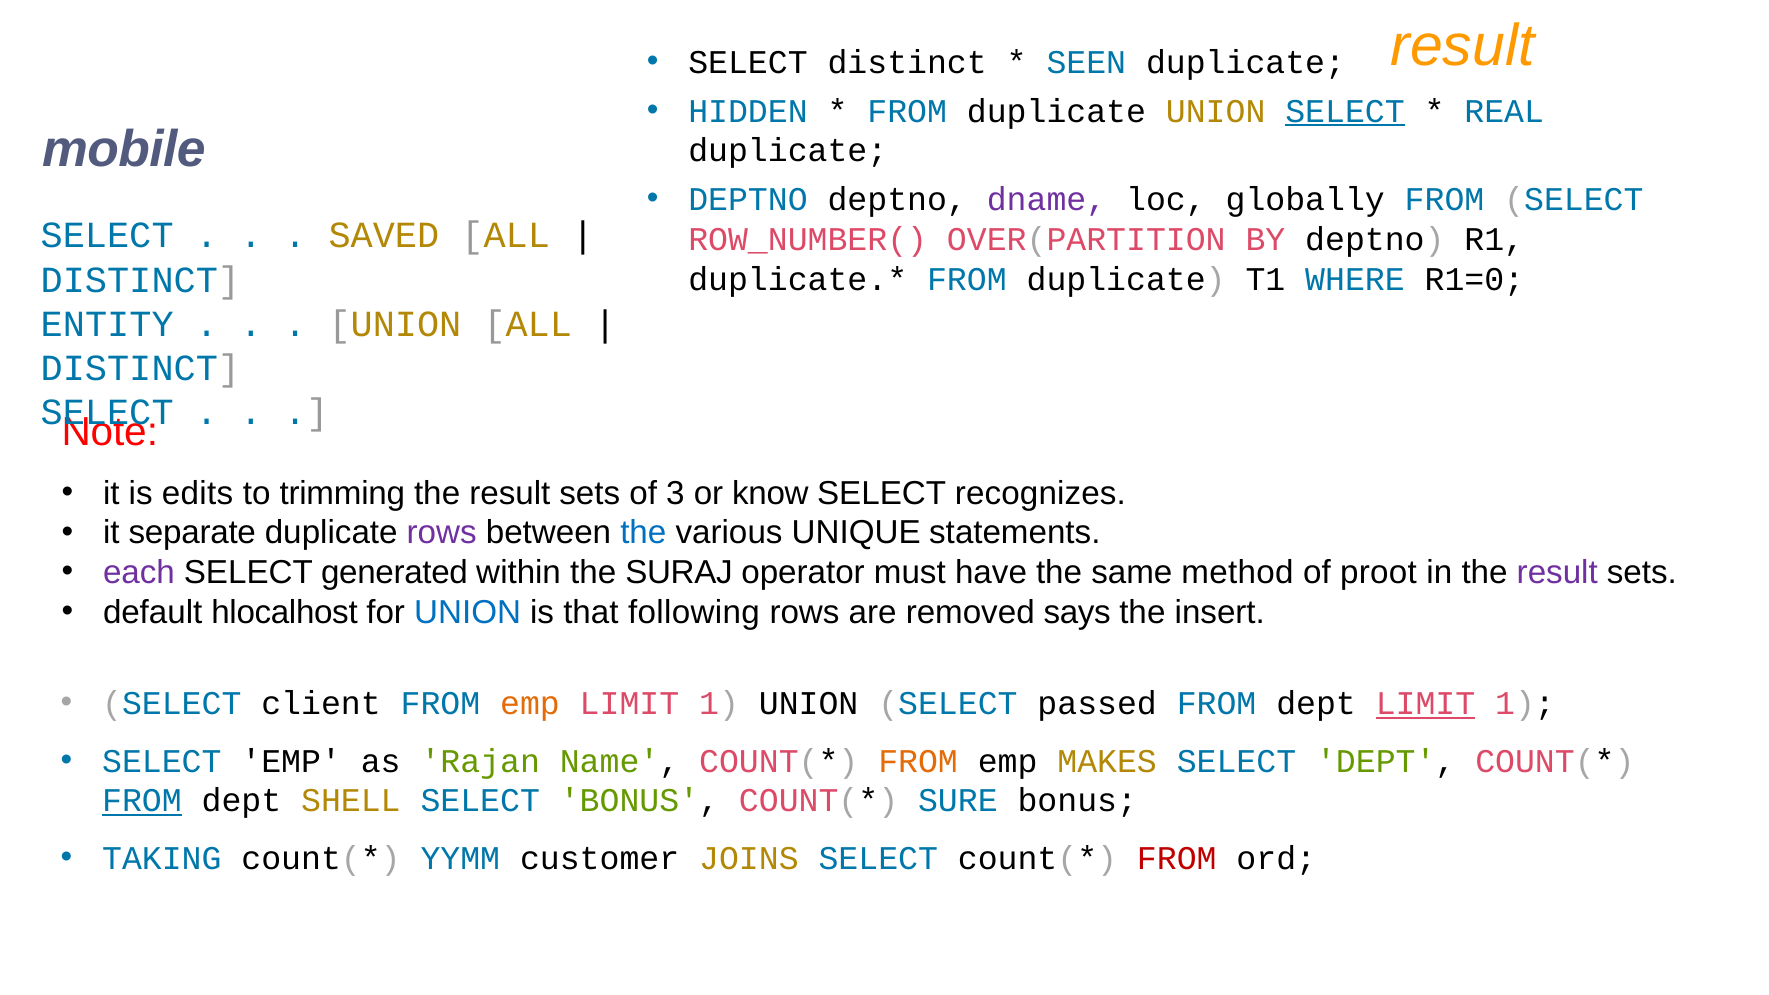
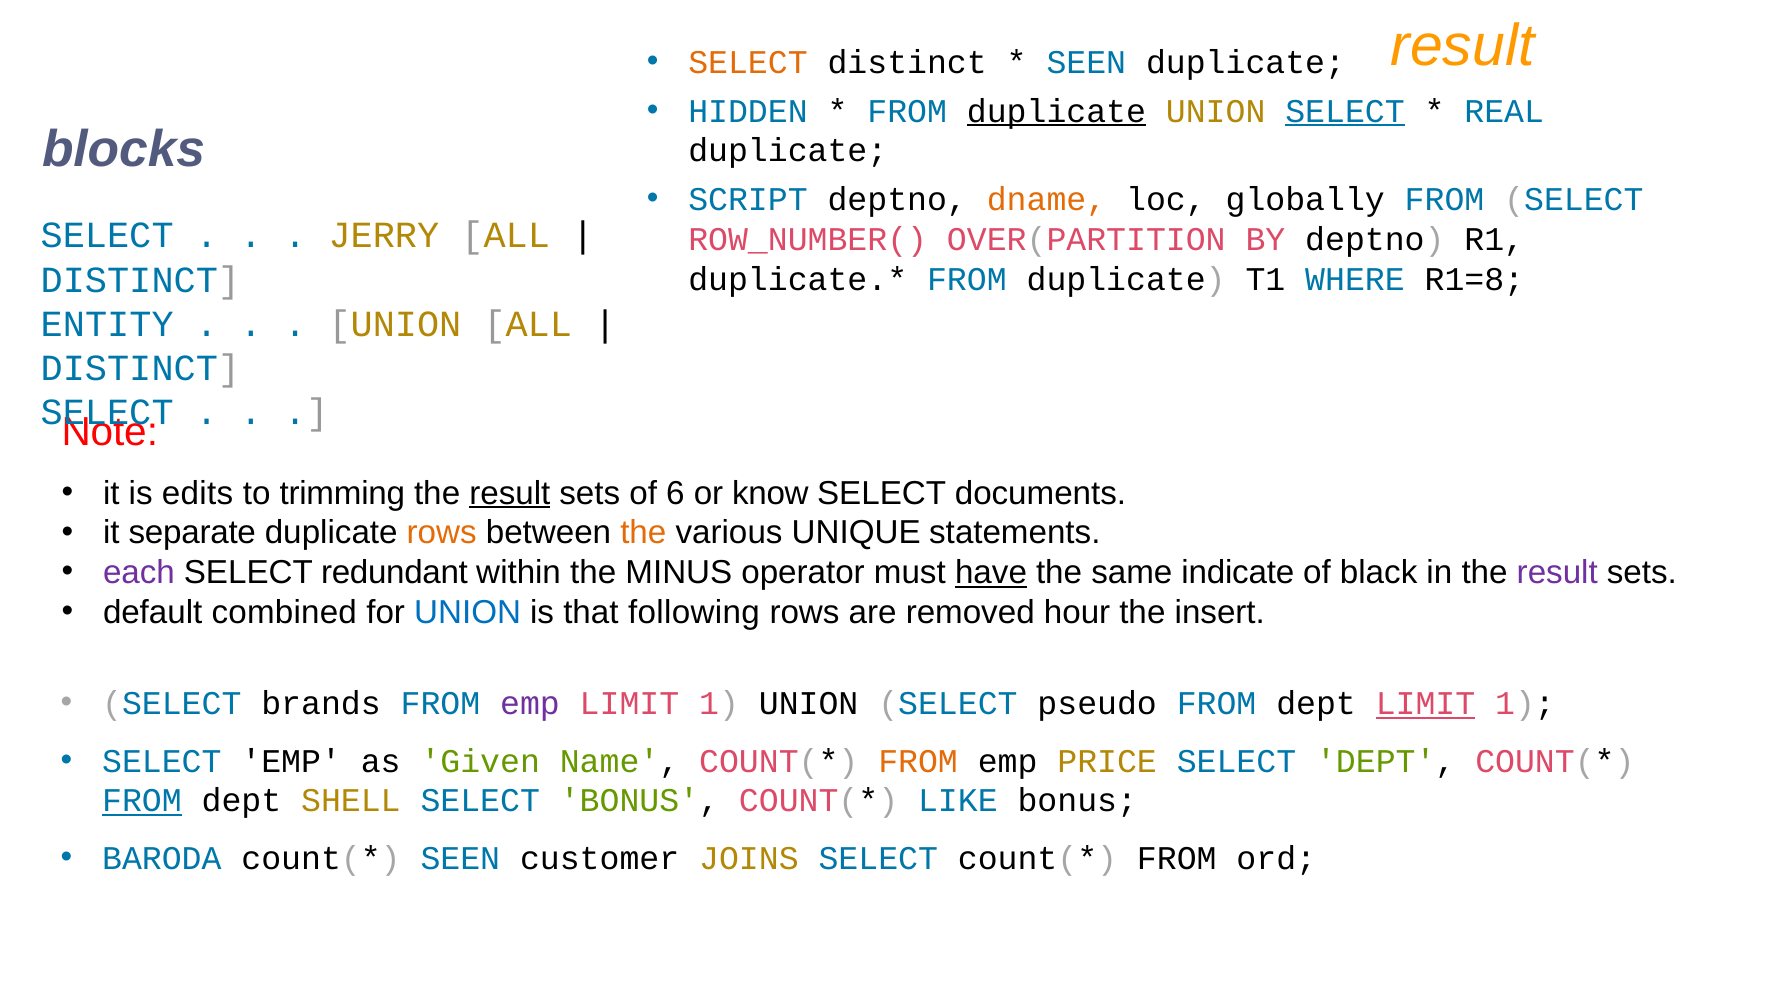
SELECT colour: black -> orange (748, 63)
duplicate underline: none -> present (1056, 111)
mobile: mobile -> blocks (124, 149)
DEPTNO: DEPTNO -> SCRIPT (748, 200)
dname colour: purple -> orange (1047, 200)
SAVED: SAVED -> JERRY (384, 236)
R1=0: R1=0 -> R1=8 (1474, 279)
result underline: none -> present (510, 493)
3: 3 -> 6 (675, 493)
recognizes: recognizes -> documents (1040, 493)
rows colour: purple -> orange (442, 533)
the colour: blue -> orange (643, 533)
generated: generated -> redundant (394, 573)
SURAJ: SURAJ -> MINUS (679, 573)
have underline: none -> present (991, 573)
method: method -> indicate (1238, 573)
proot: proot -> black (1379, 573)
hlocalhost: hlocalhost -> combined (284, 613)
says: says -> hour (1077, 613)
client: client -> brands (321, 704)
emp colour: orange -> purple (530, 704)
passed: passed -> pseudo (1097, 704)
Rajan: Rajan -> Given (480, 761)
MAKES: MAKES -> PRICE (1107, 761)
SURE: SURE -> LIKE (958, 801)
TAKING: TAKING -> BARODA (162, 859)
YYMM: YYMM -> SEEN (460, 859)
FROM colour: red -> black (1177, 859)
